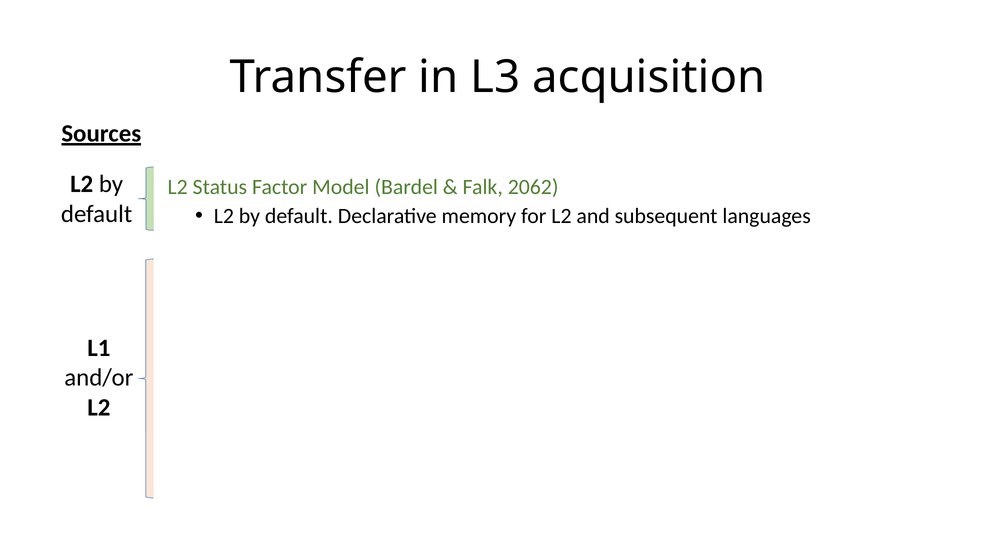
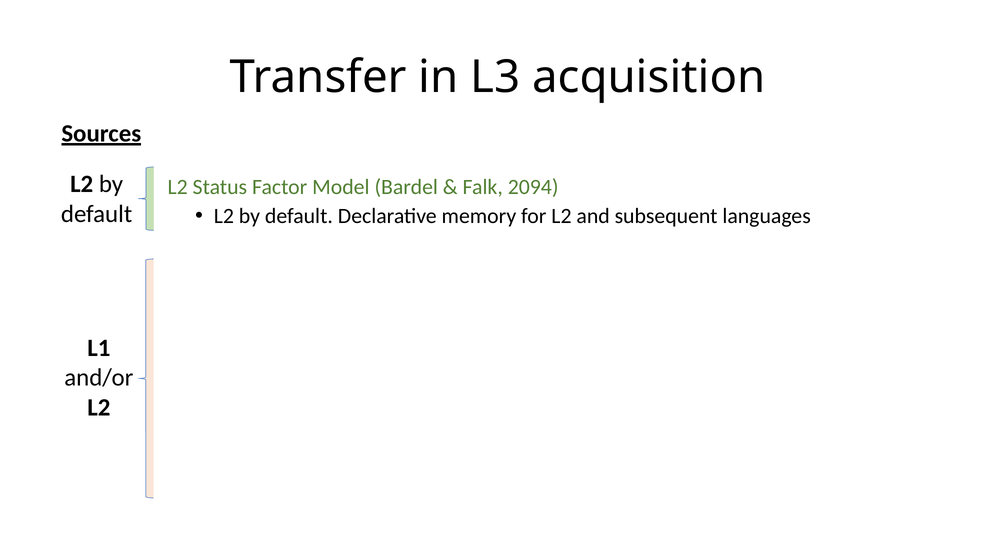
2062: 2062 -> 2094 (533, 187)
